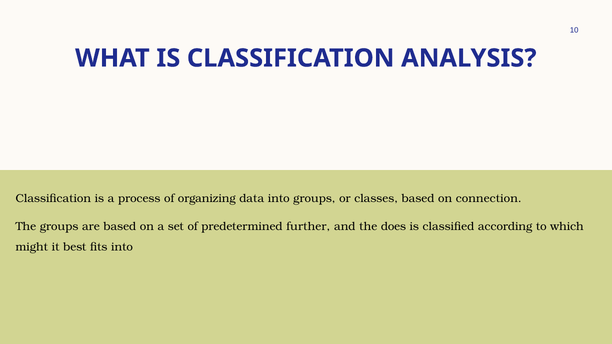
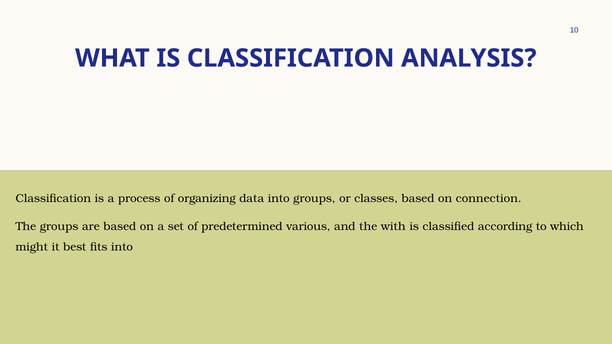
further: further -> various (308, 227)
does: does -> with (393, 227)
